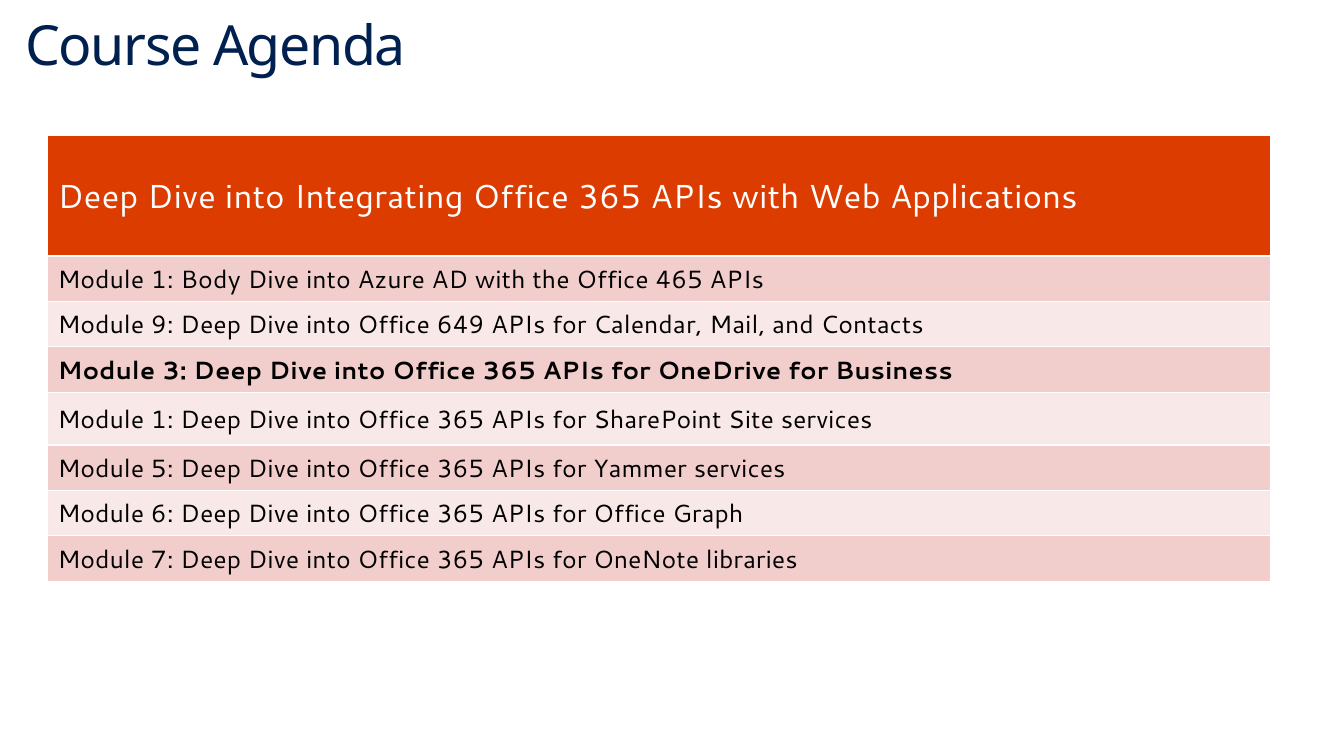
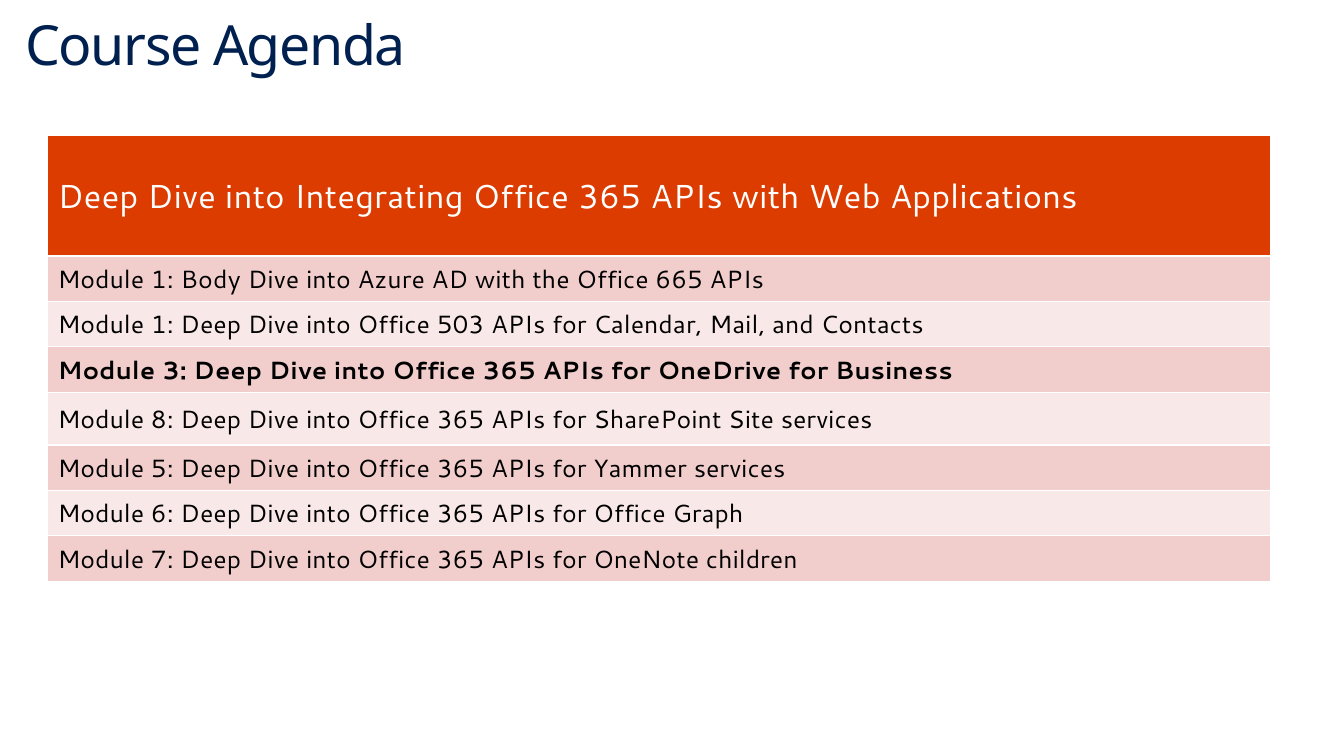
465: 465 -> 665 (679, 280)
9: 9 -> 1 (162, 326)
649: 649 -> 503 (460, 326)
1: 1 -> 8 (162, 420)
libraries: libraries -> children (752, 560)
